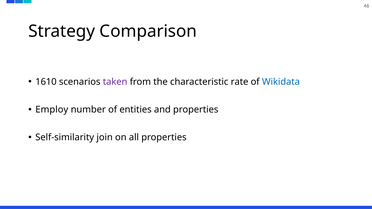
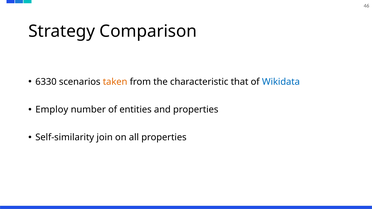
1610: 1610 -> 6330 (46, 82)
taken colour: purple -> orange (115, 82)
rate: rate -> that (240, 82)
